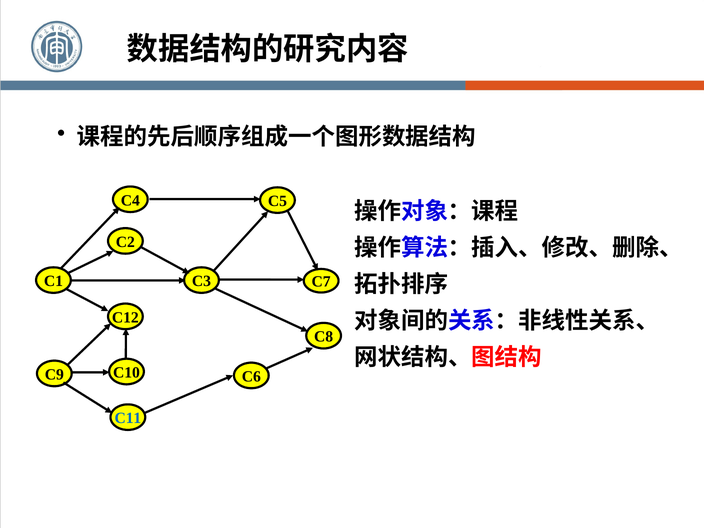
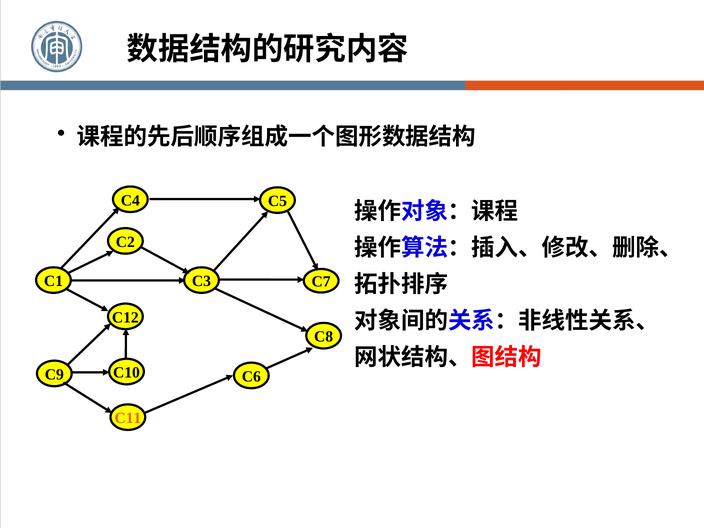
C11 colour: blue -> orange (128, 418)
